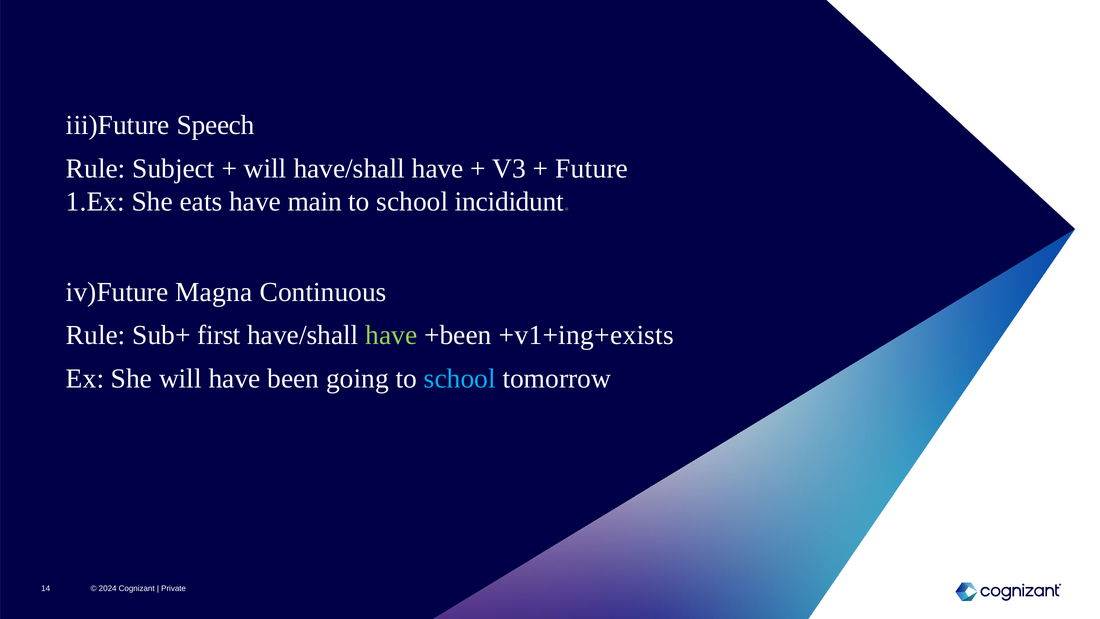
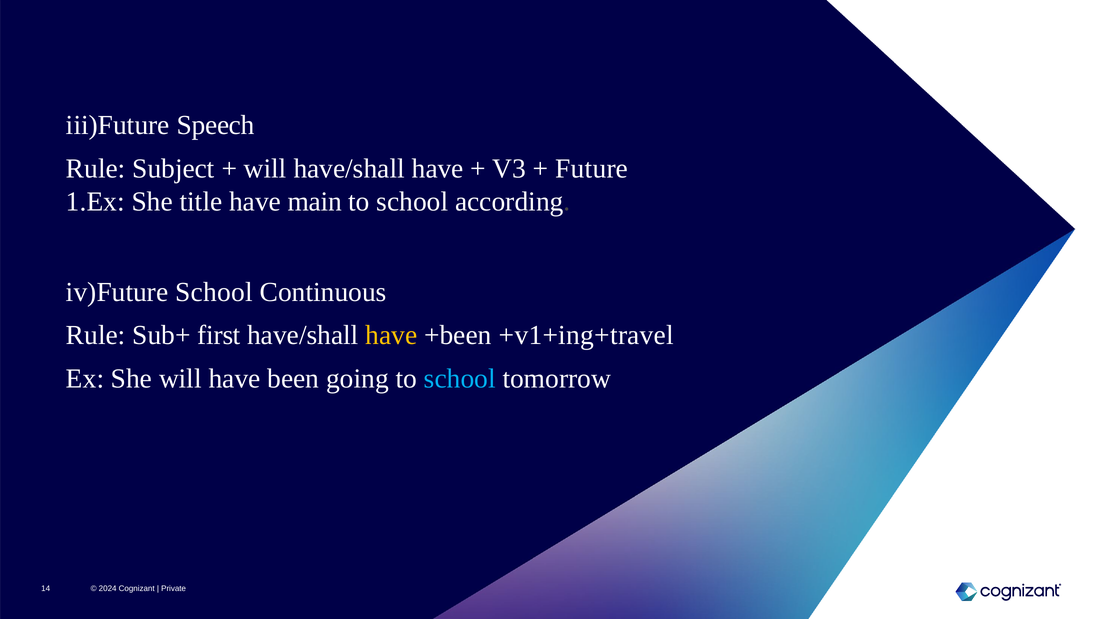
eats: eats -> title (201, 201)
incididunt: incididunt -> according (509, 201)
iv)Future Magna: Magna -> School (214, 292)
have colour: light green -> yellow (391, 335)
+v1+ing+exists: +v1+ing+exists -> +v1+ing+travel (586, 335)
